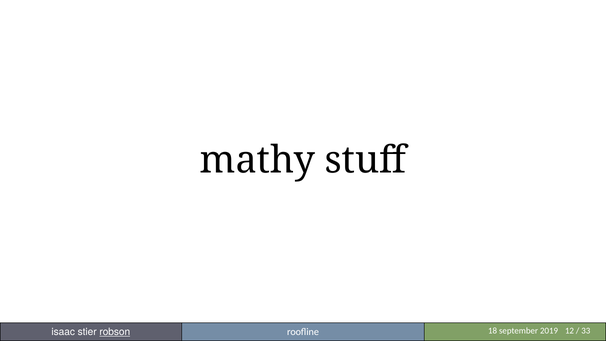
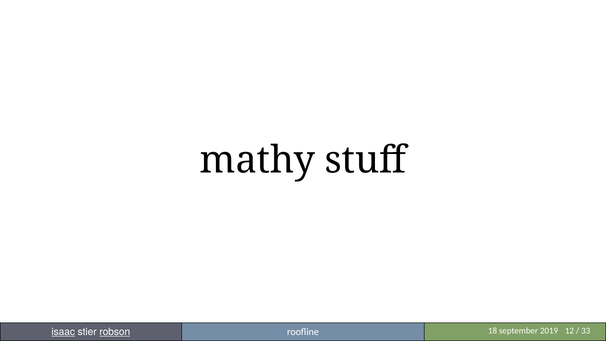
isaac underline: none -> present (63, 332)
